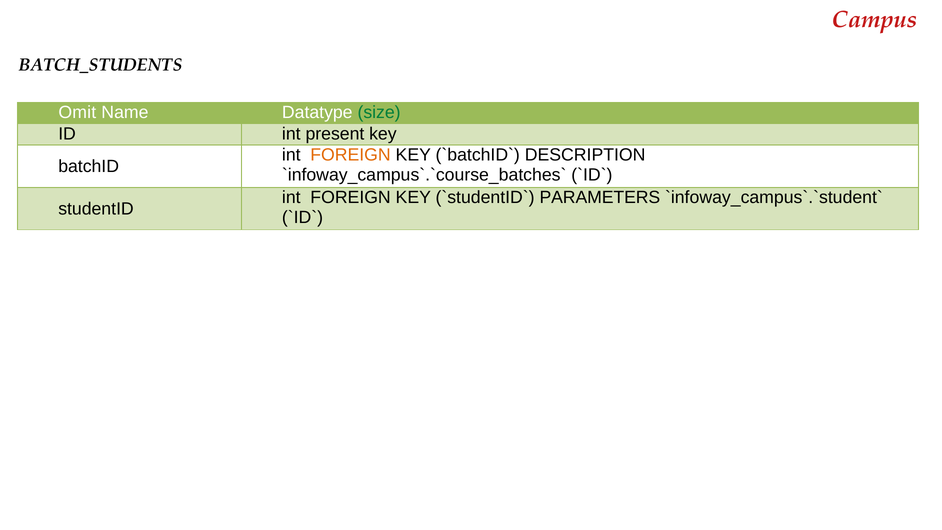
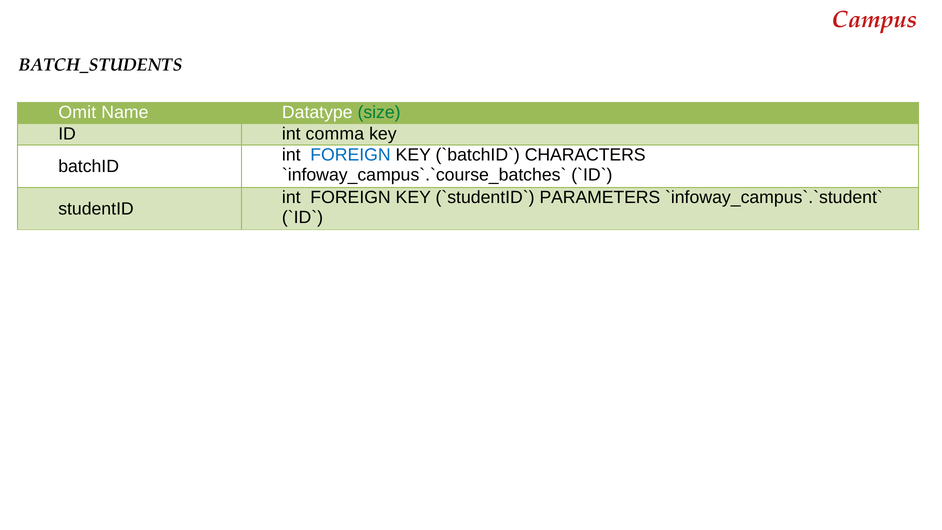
present: present -> comma (335, 134)
FOREIGN colour: orange -> blue (351, 155)
DESCRIPTION: DESCRIPTION -> CHARACTERS (585, 155)
